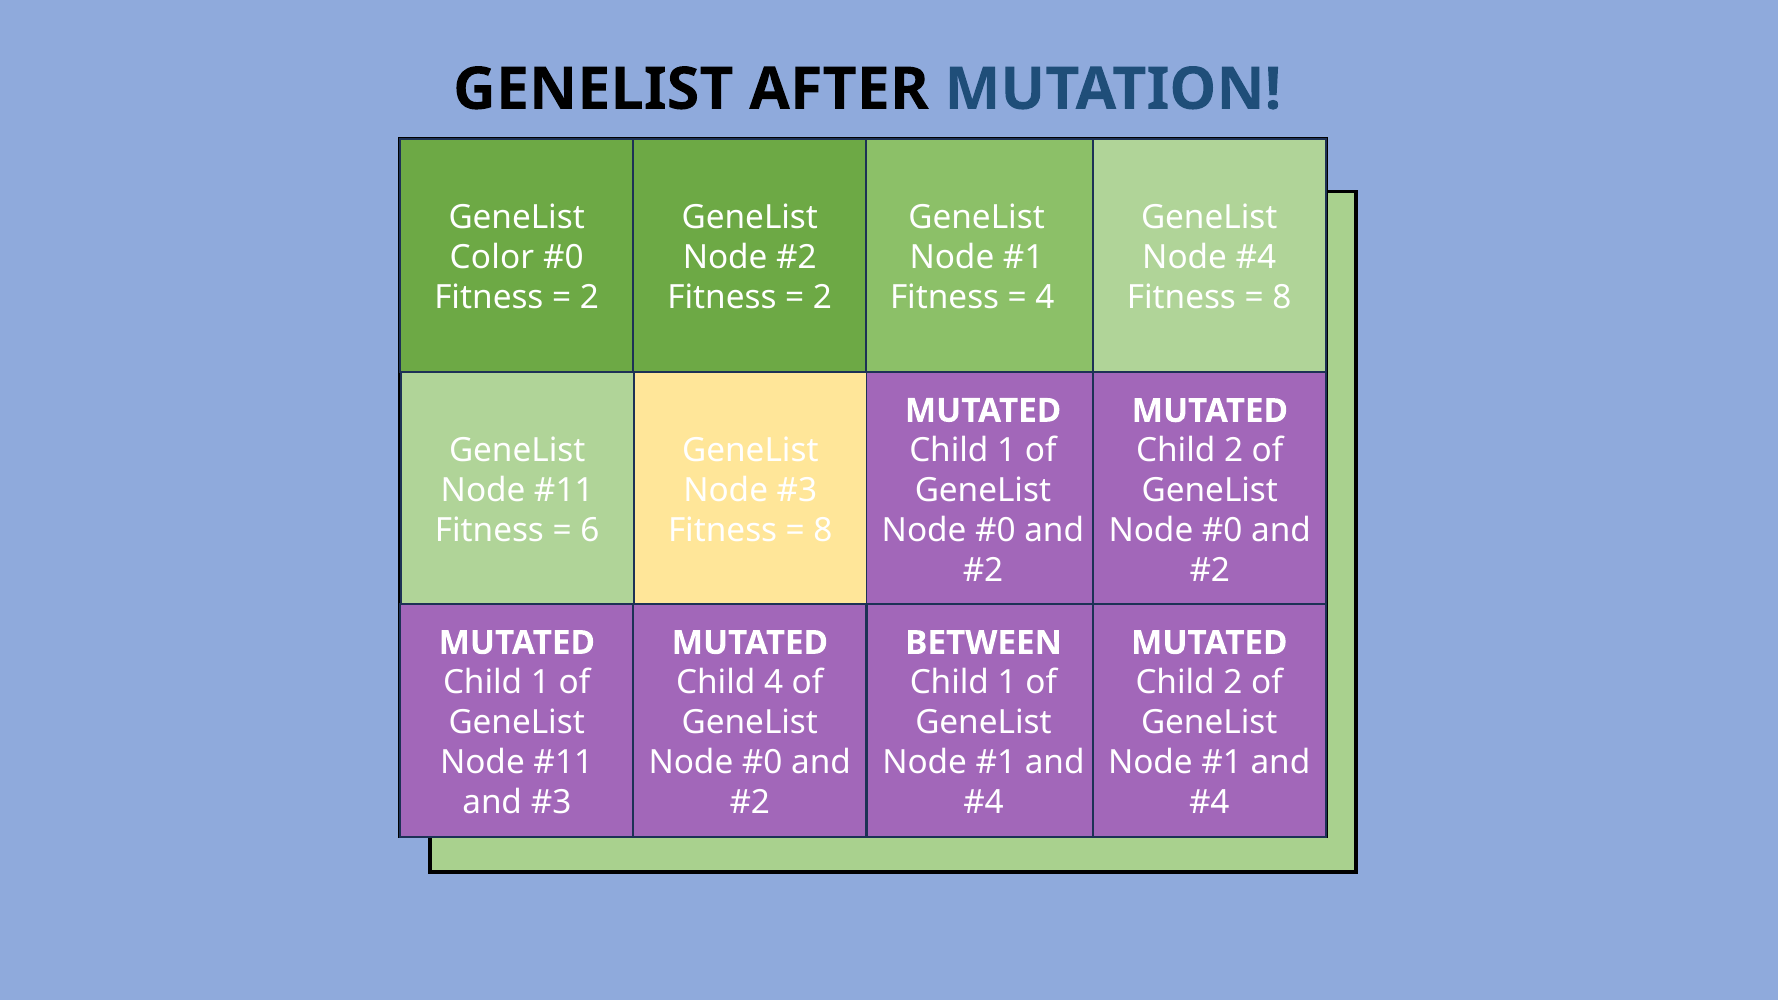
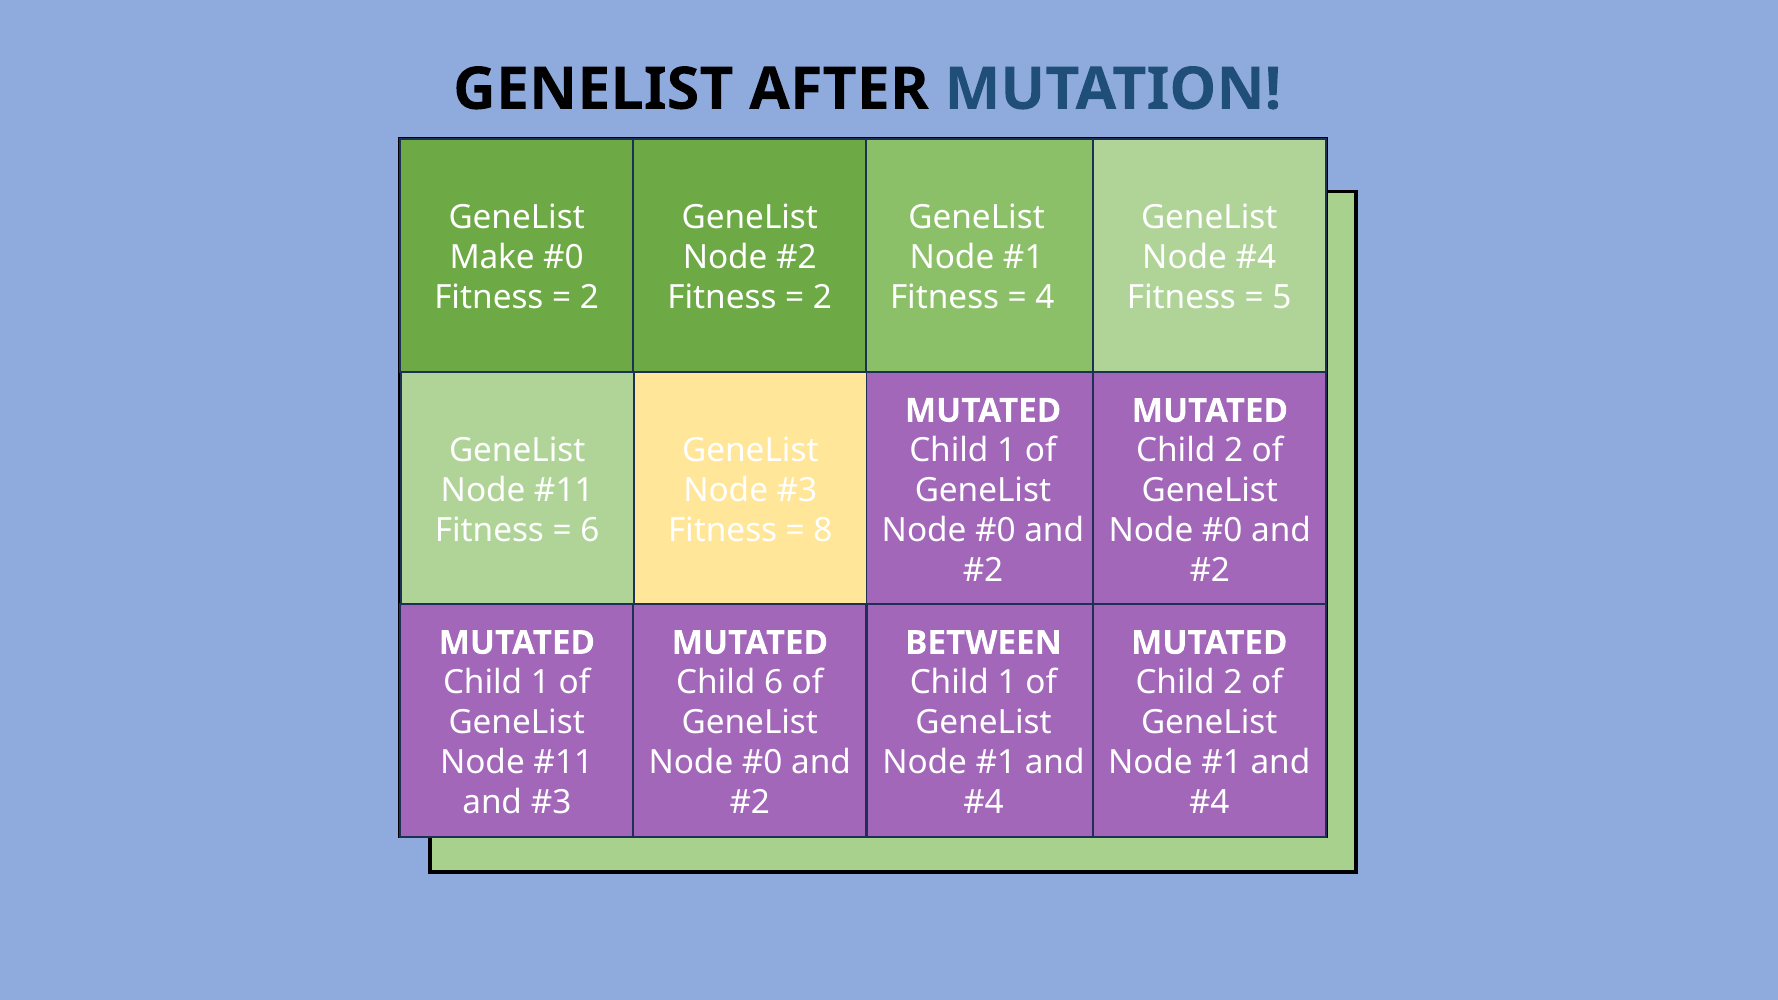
Color: Color -> Make (492, 258)
8: 8 -> 5 (1282, 298)
Child 4: 4 -> 6 (774, 683)
